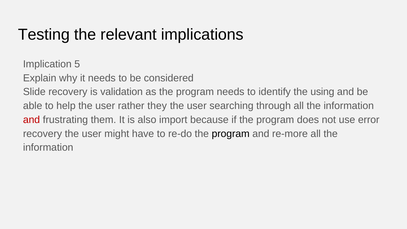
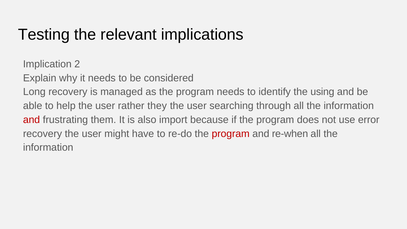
5: 5 -> 2 (77, 64)
Slide: Slide -> Long (34, 92)
validation: validation -> managed (122, 92)
program colour: black -> red (231, 134)
re-more: re-more -> re-when (290, 134)
